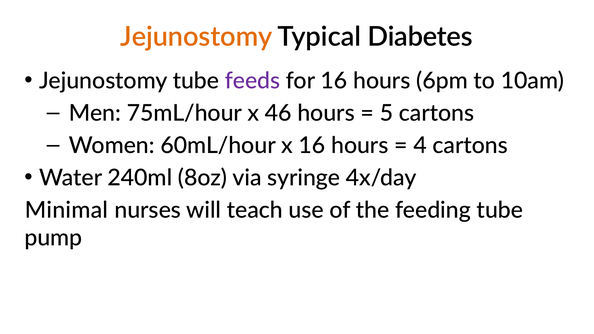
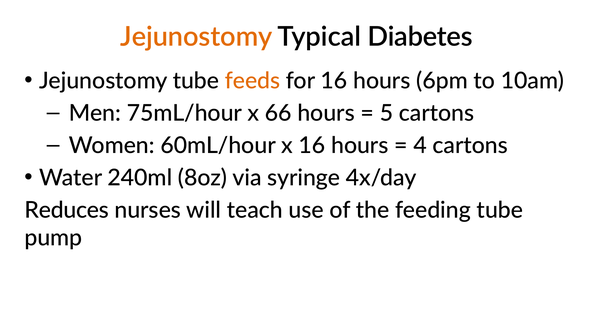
feeds colour: purple -> orange (253, 81)
46: 46 -> 66 (278, 113)
Minimal: Minimal -> Reduces (67, 210)
